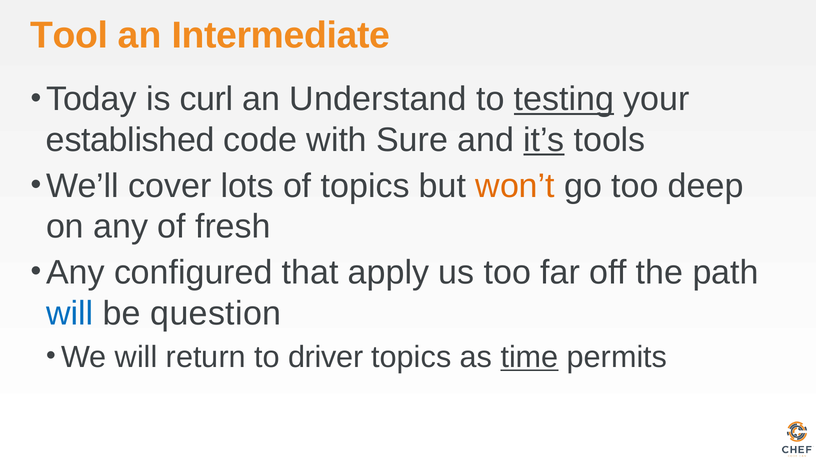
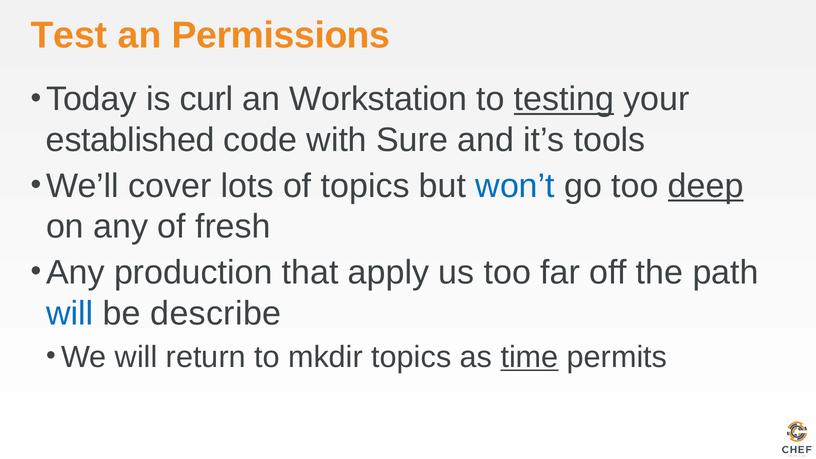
Tool: Tool -> Test (69, 35)
Intermediate: Intermediate -> Permissions (281, 35)
Understand: Understand -> Workstation (378, 99)
it’s underline: present -> none (544, 140)
won’t colour: orange -> blue (515, 186)
deep underline: none -> present (706, 186)
configured: configured -> production (193, 273)
question: question -> describe (216, 313)
driver: driver -> mkdir (326, 357)
